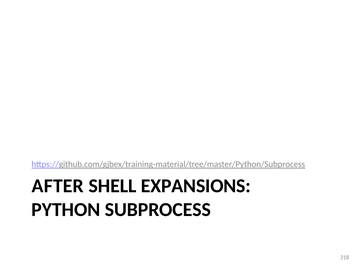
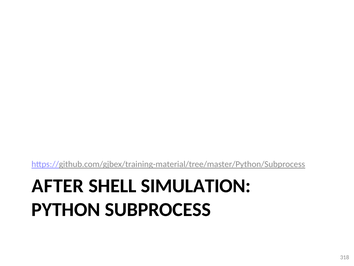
EXPANSIONS: EXPANSIONS -> SIMULATION (196, 186)
